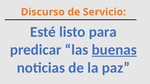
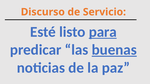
para underline: none -> present (103, 32)
